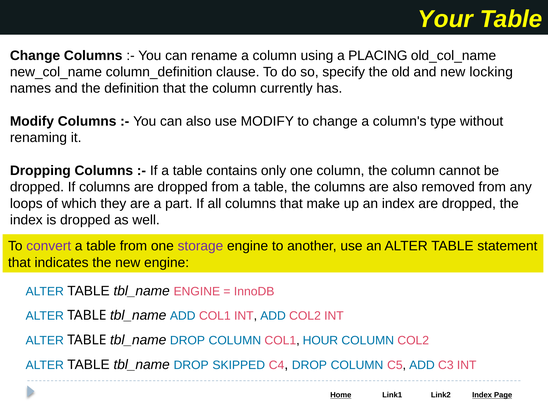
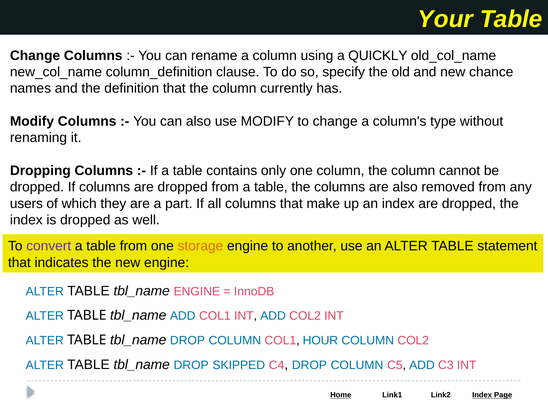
PLACING: PLACING -> QUICKLY (378, 56)
locking: locking -> chance (491, 72)
loops: loops -> users (26, 204)
storage colour: purple -> orange (200, 246)
